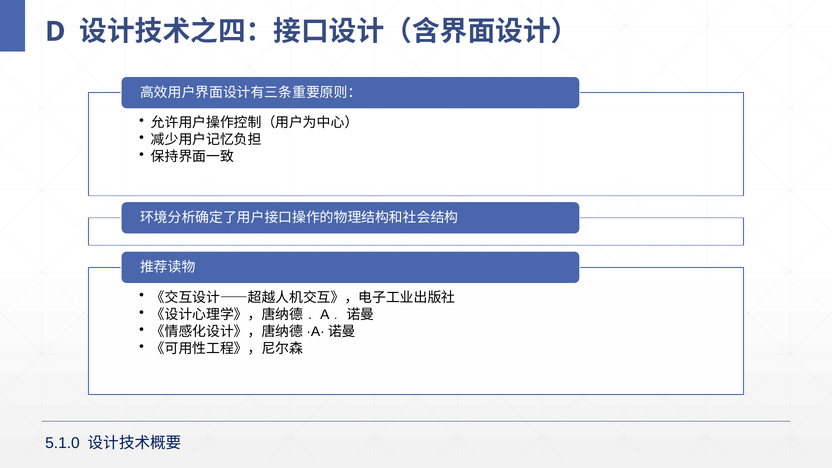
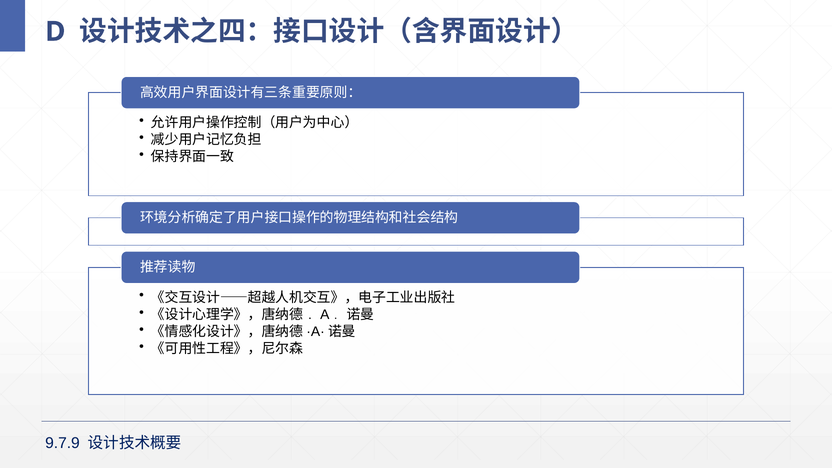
5.1.0: 5.1.0 -> 9.7.9 (62, 443)
